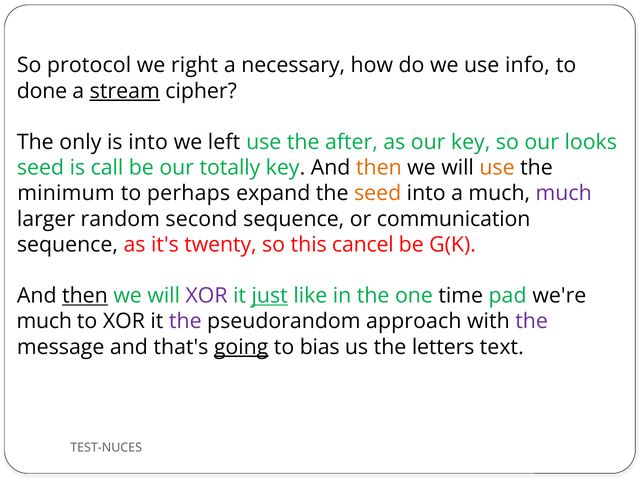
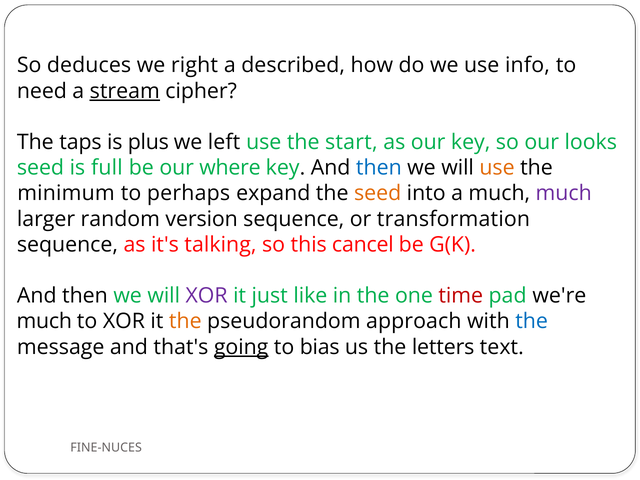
protocol: protocol -> deduces (89, 65)
necessary: necessary -> described (293, 65)
done: done -> need (42, 91)
only: only -> taps (80, 142)
is into: into -> plus (148, 142)
after: after -> start (351, 142)
call: call -> full (107, 168)
totally: totally -> where (230, 168)
then colour: orange -> blue (379, 168)
second: second -> version (202, 219)
communication: communication -> transformation (453, 219)
twenty: twenty -> talking (220, 245)
then underline: present -> none (85, 296)
just underline: present -> none (270, 296)
time colour: black -> red (461, 296)
the colour: purple -> orange (185, 321)
the colour: purple -> blue (532, 321)
TEST-NUCES: TEST-NUCES -> FINE-NUCES (106, 448)
